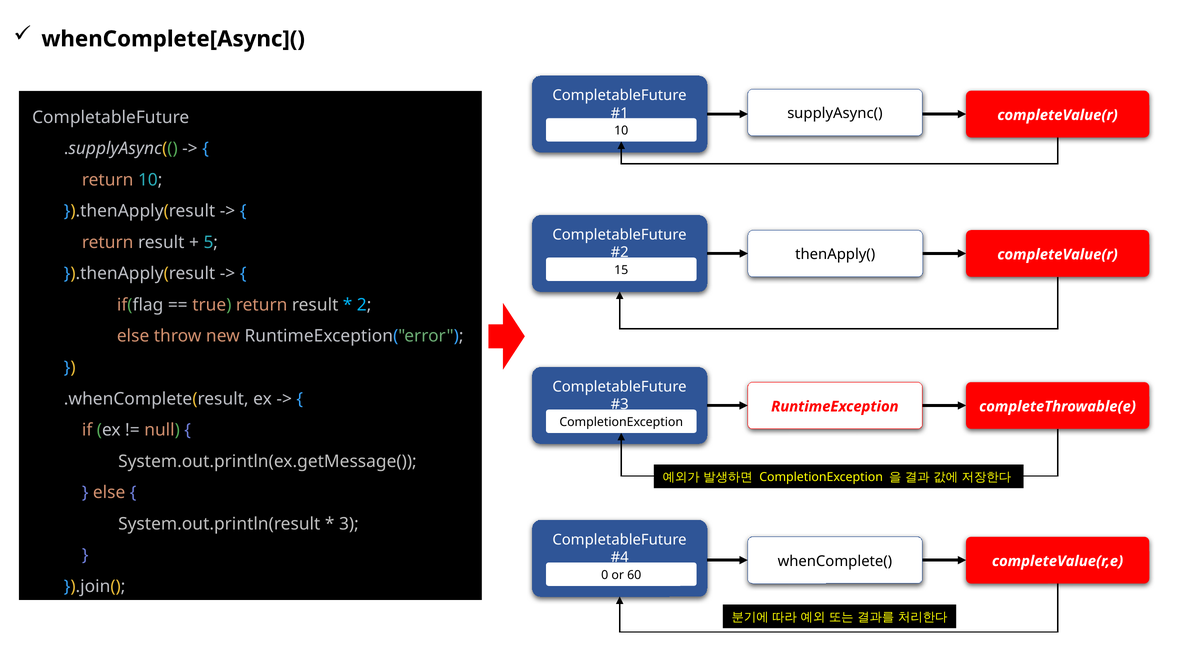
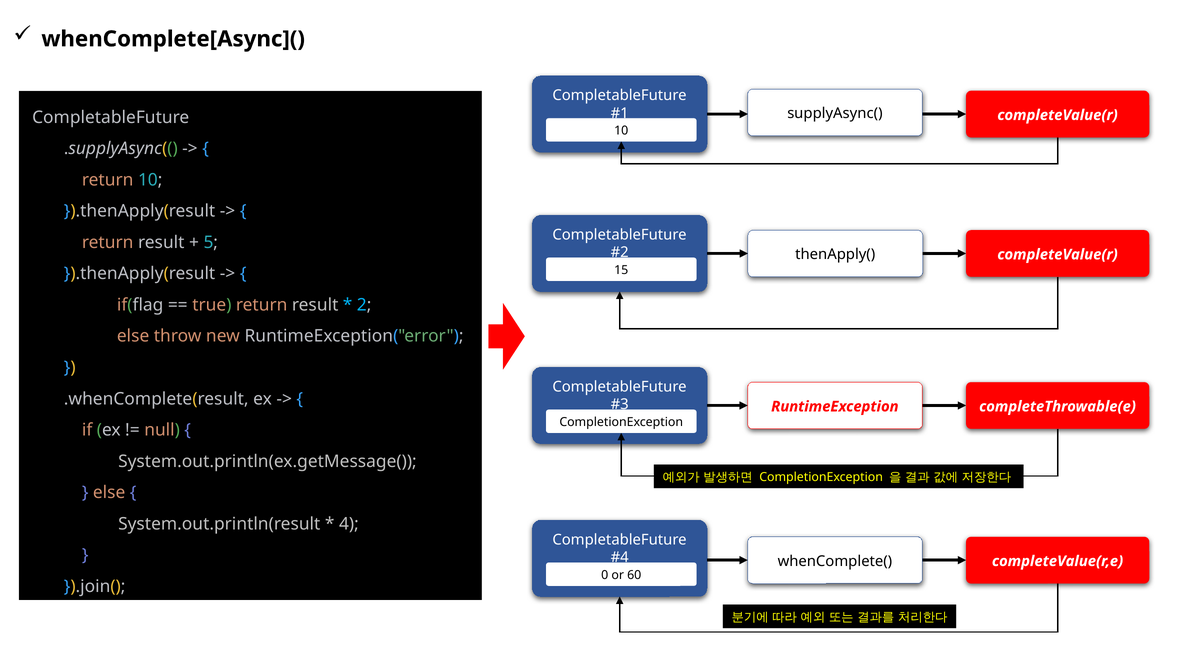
3: 3 -> 4 (349, 523)
